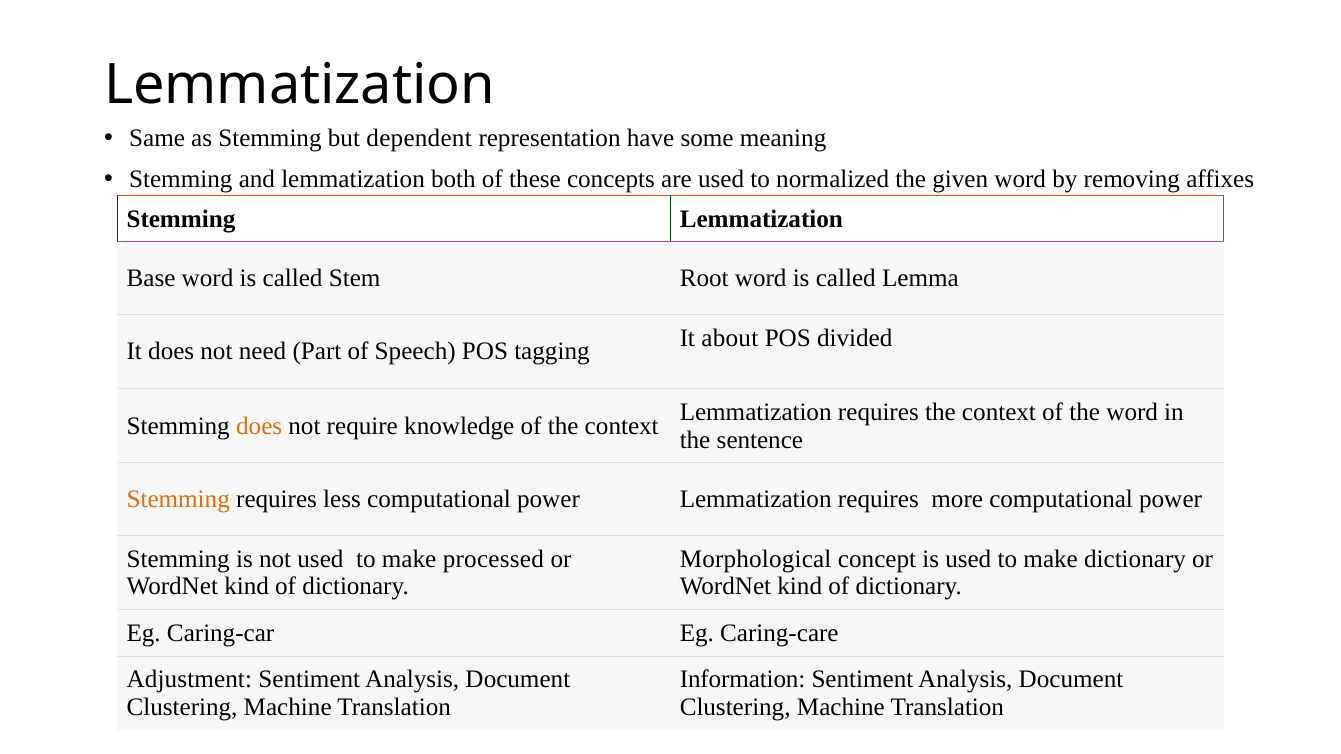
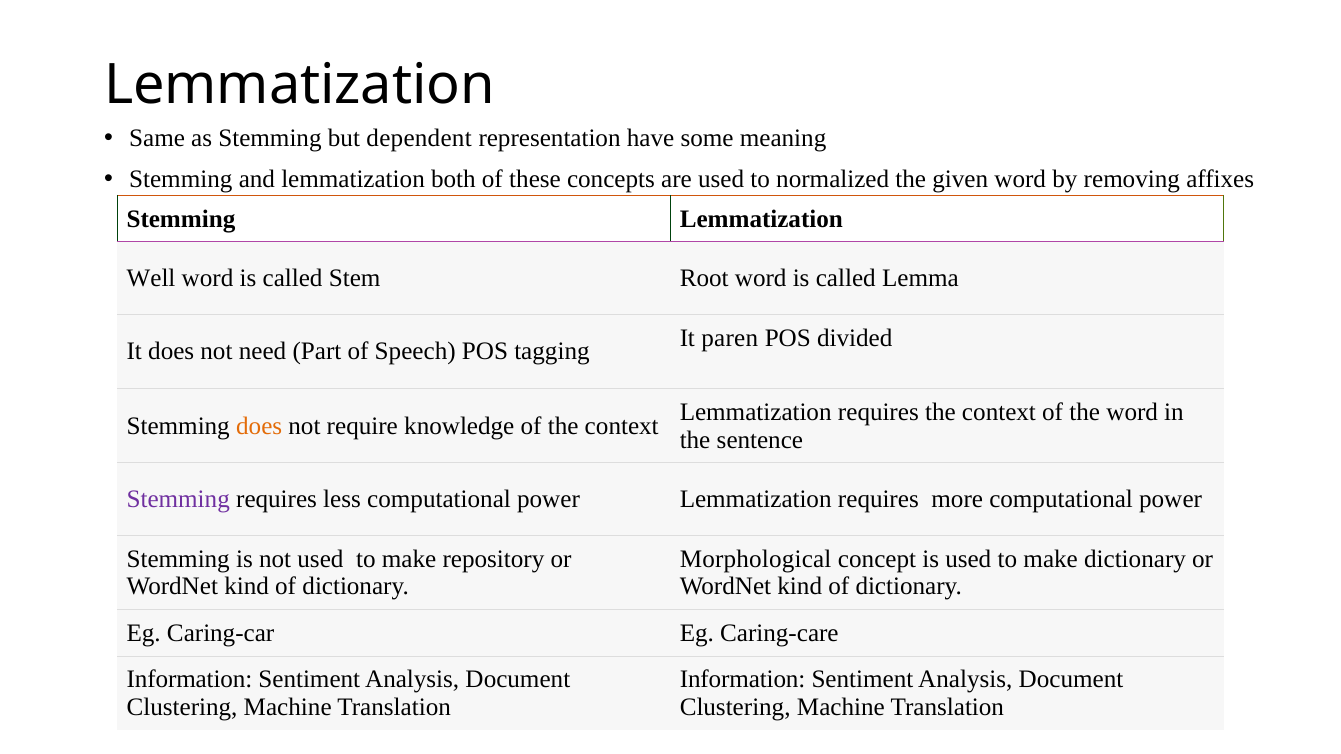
Base: Base -> Well (151, 278)
about: about -> paren (730, 338)
Stemming colour: orange -> purple (178, 500)
processed: processed -> repository (493, 559)
Adjustment: Adjustment -> Information (189, 680)
